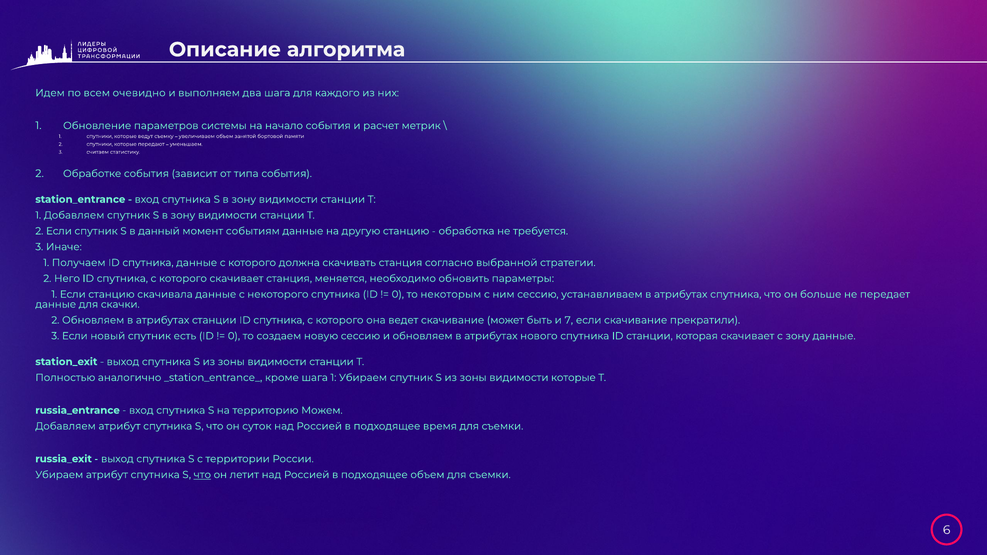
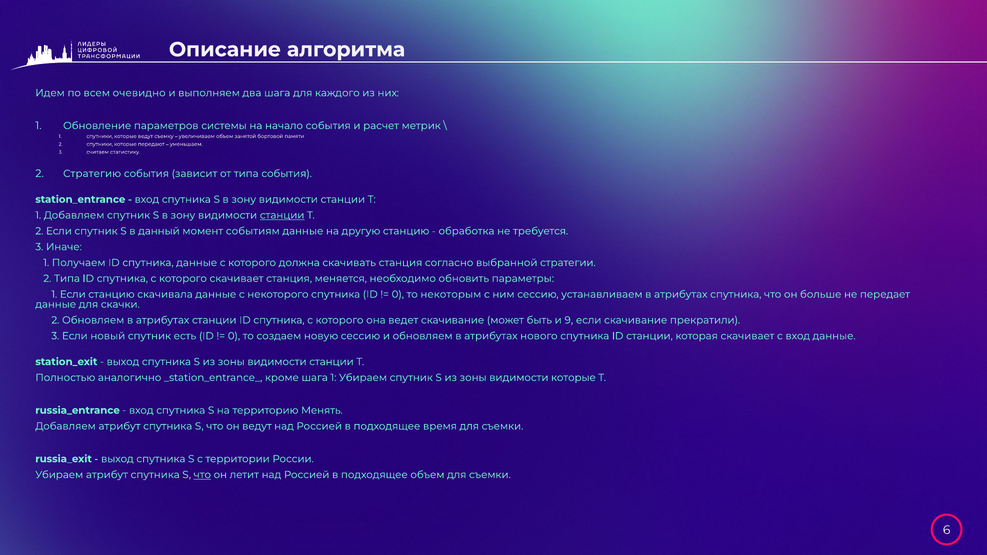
Обработке: Обработке -> Стратегию (92, 174)
станции underline: none -> present (282, 215)
2 Него: Него -> Типа (67, 279)
7: 7 -> 9 (569, 320)
с зону: зону -> вход (798, 336)
Можем: Можем -> Менять (322, 410)
он суток: суток -> ведут (257, 426)
